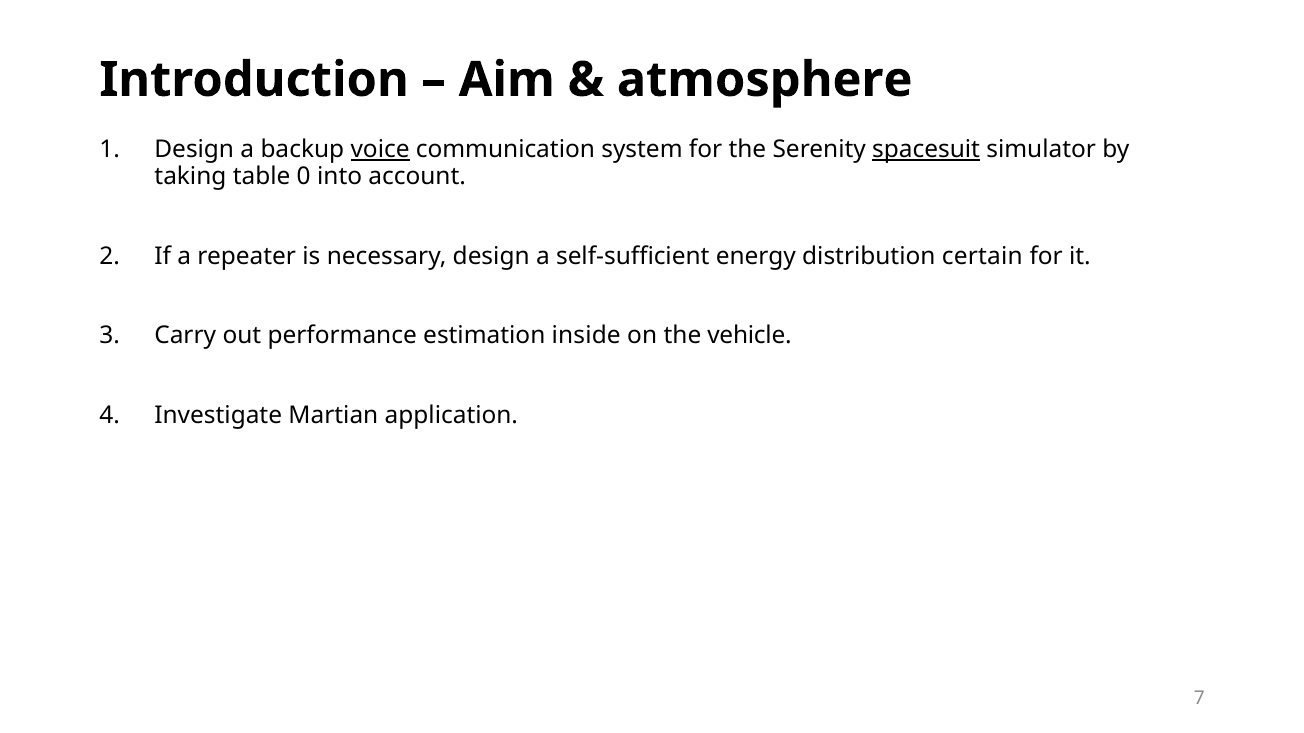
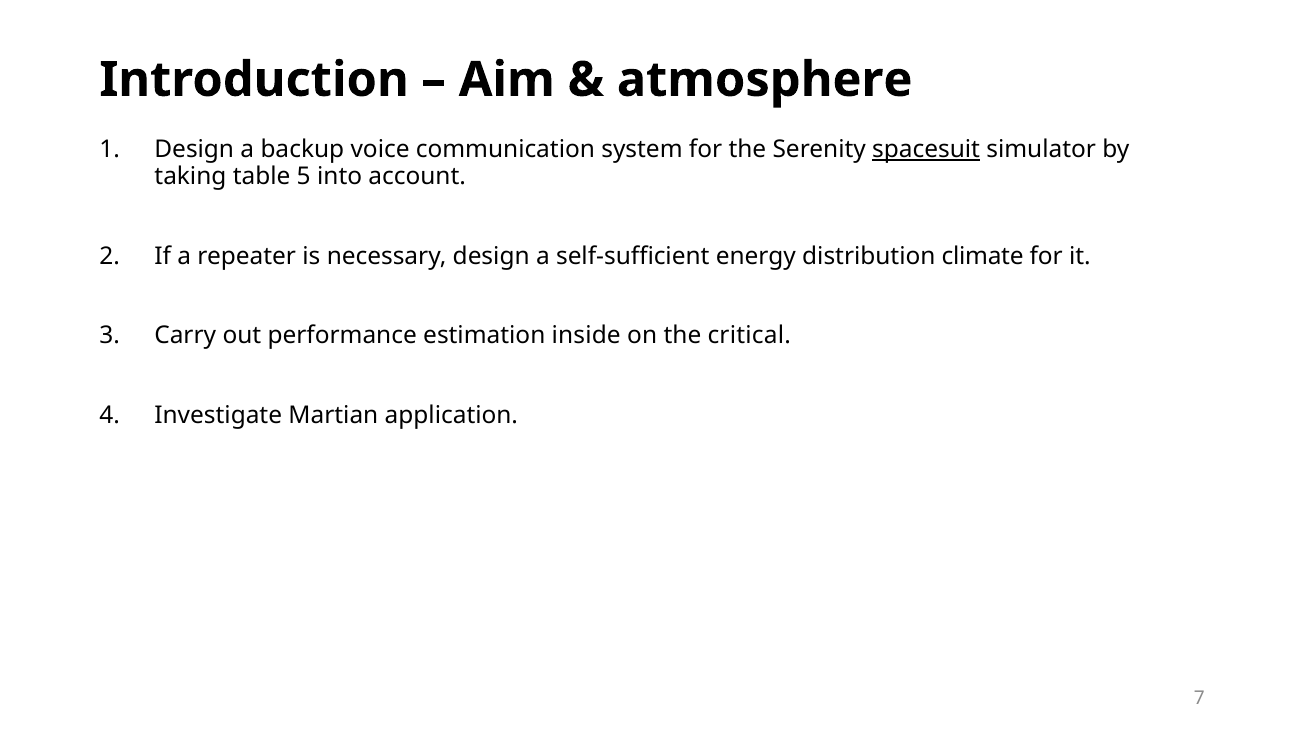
voice underline: present -> none (380, 150)
0: 0 -> 5 (304, 176)
certain: certain -> climate (983, 256)
vehicle: vehicle -> critical (749, 336)
